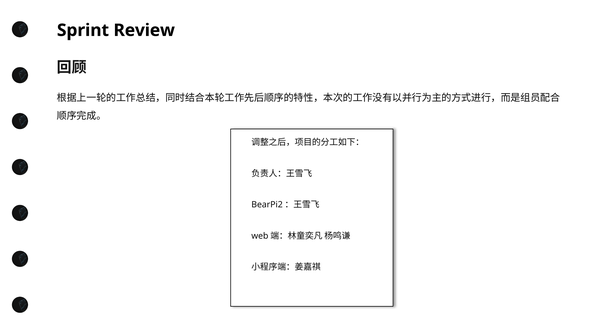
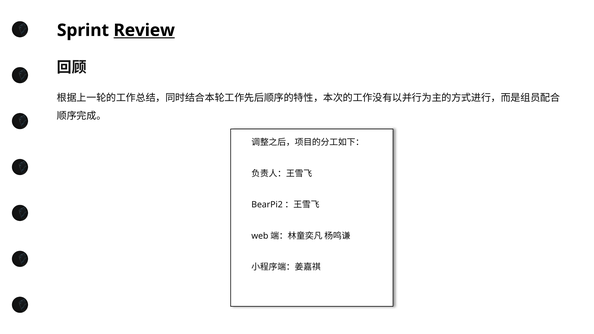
Review underline: none -> present (144, 30)
